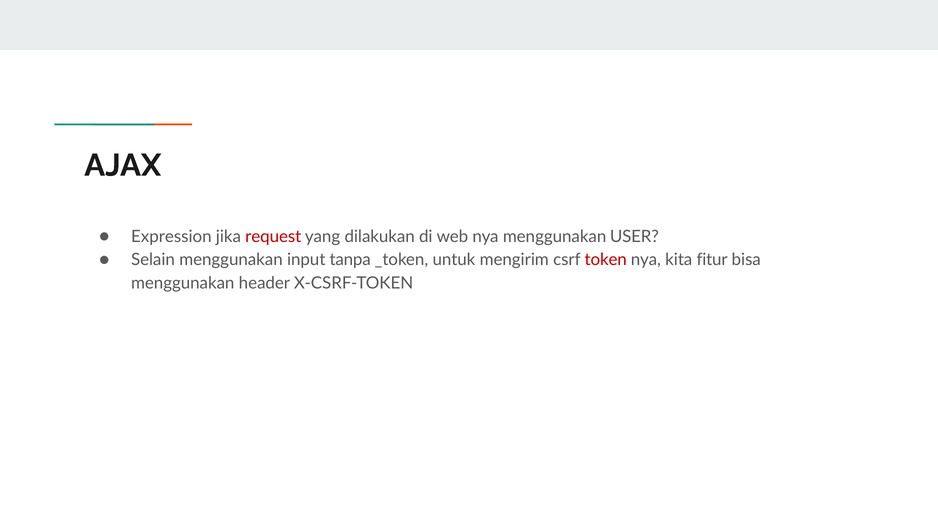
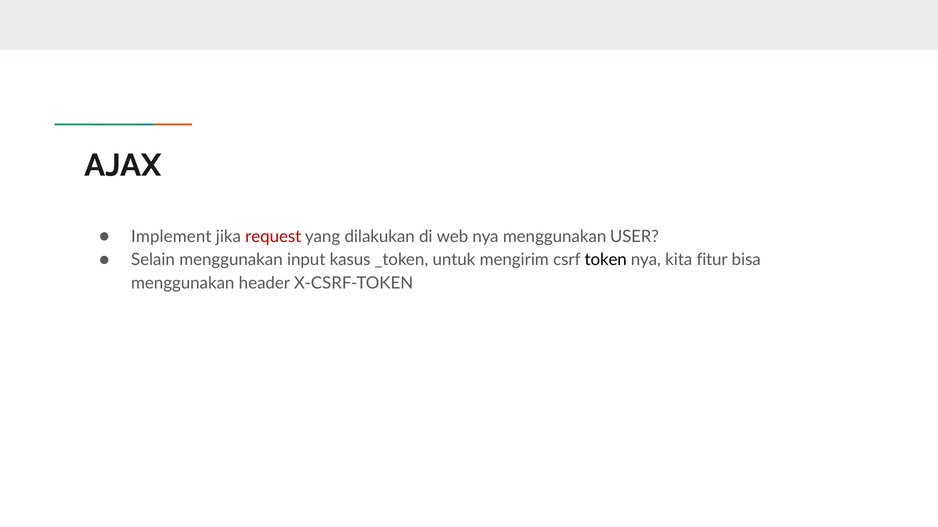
Expression: Expression -> Implement (171, 237)
tanpa: tanpa -> kasus (350, 260)
token colour: red -> black (606, 260)
